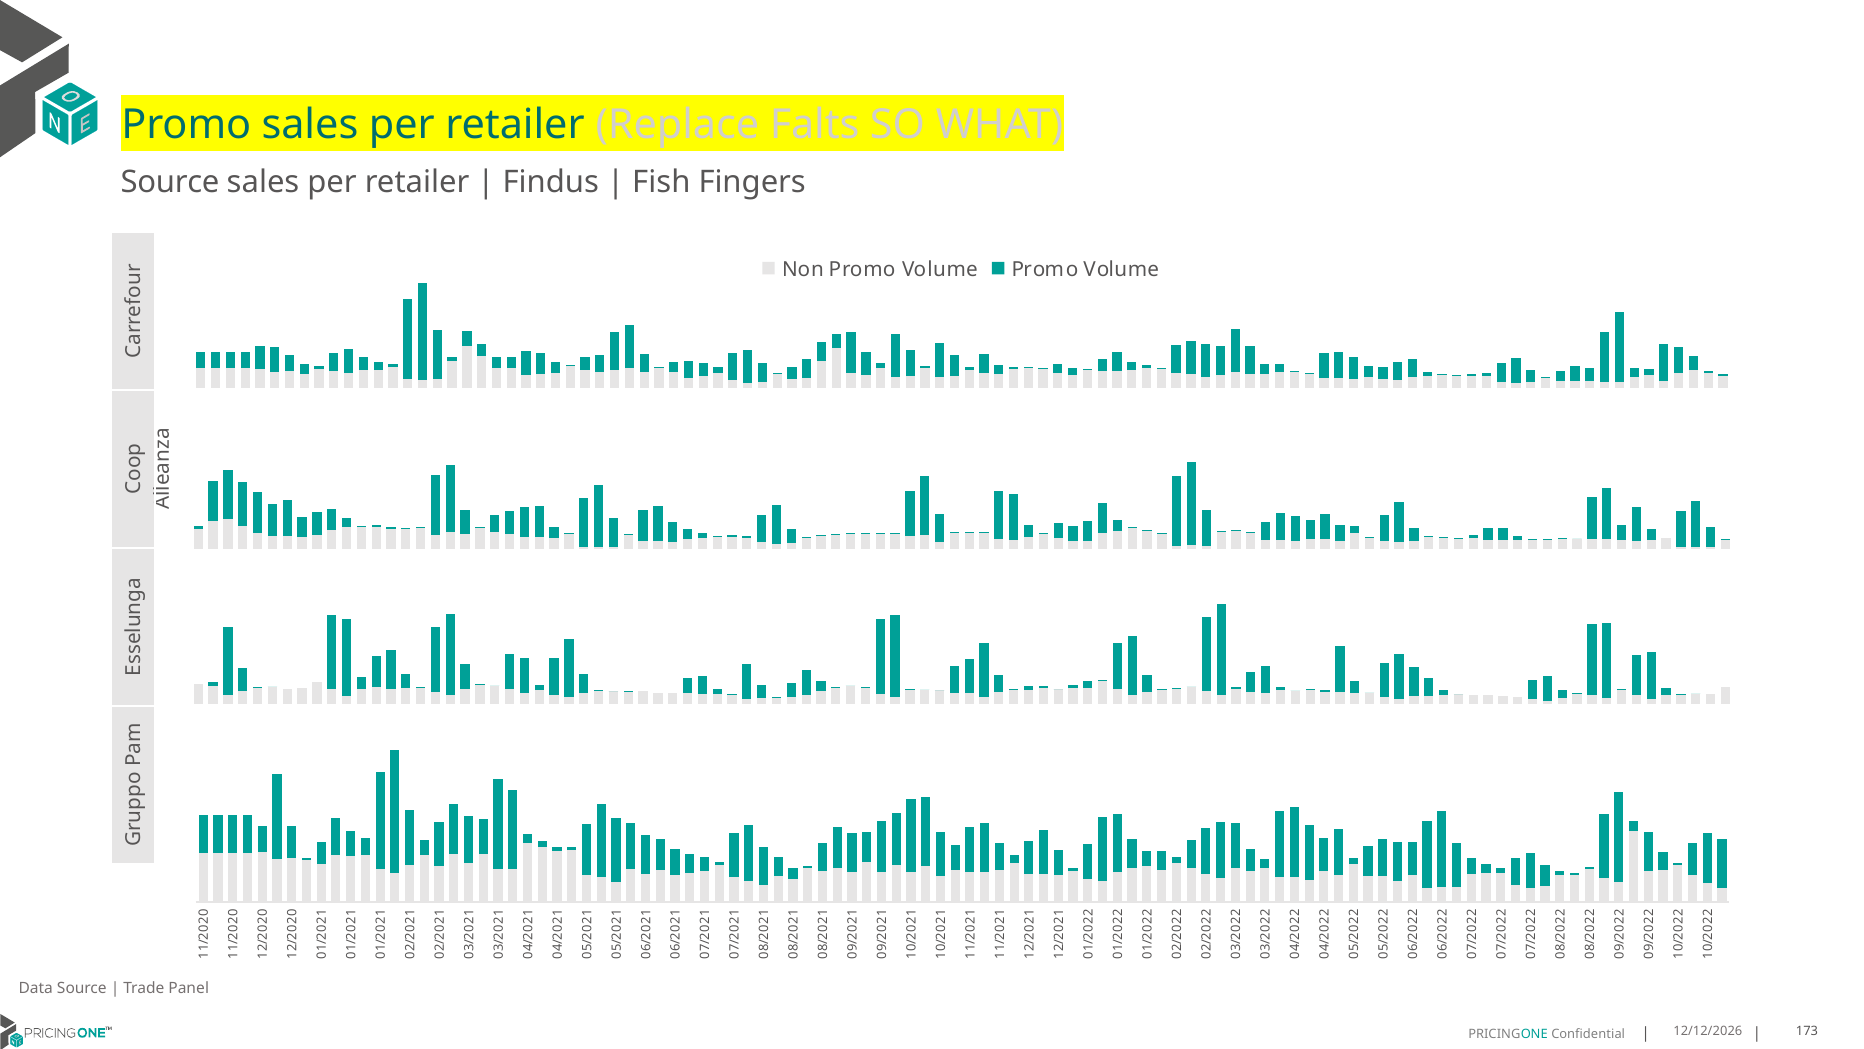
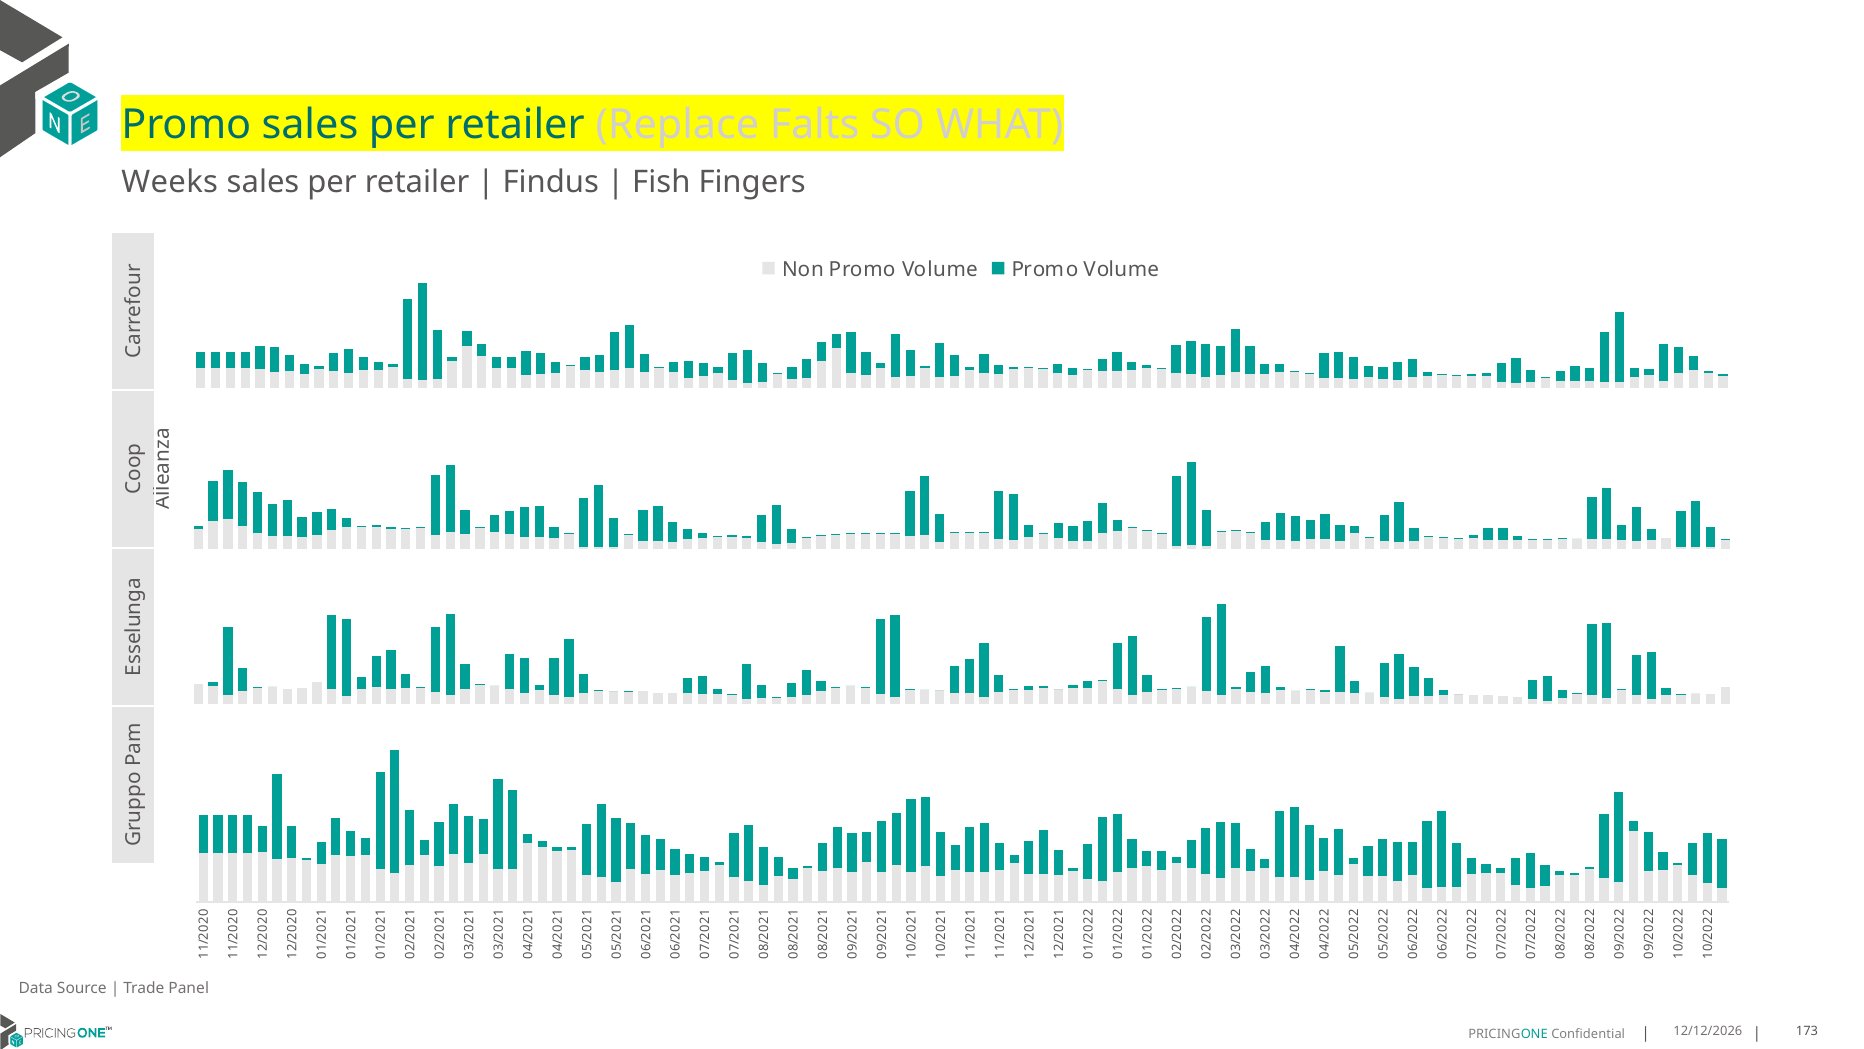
Source: Source -> Weeks (170, 182)
